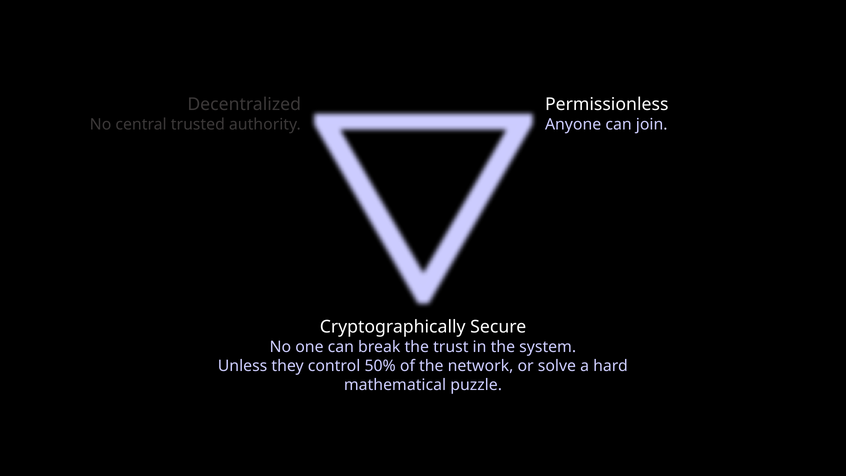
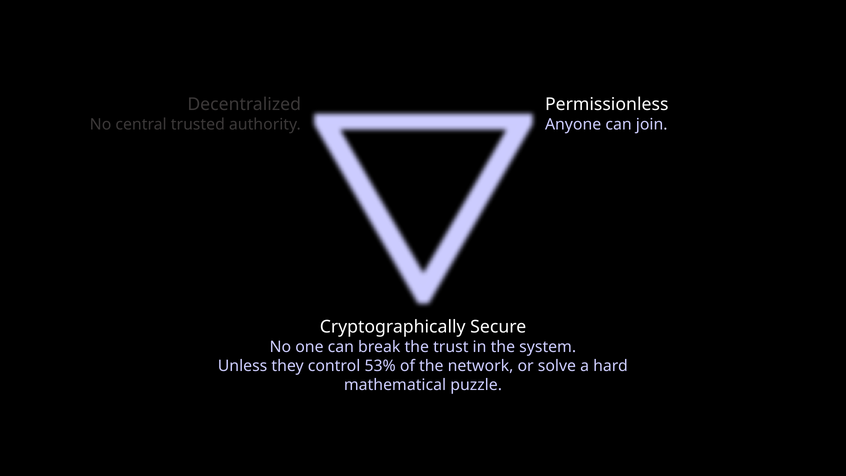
50%: 50% -> 53% (380, 366)
